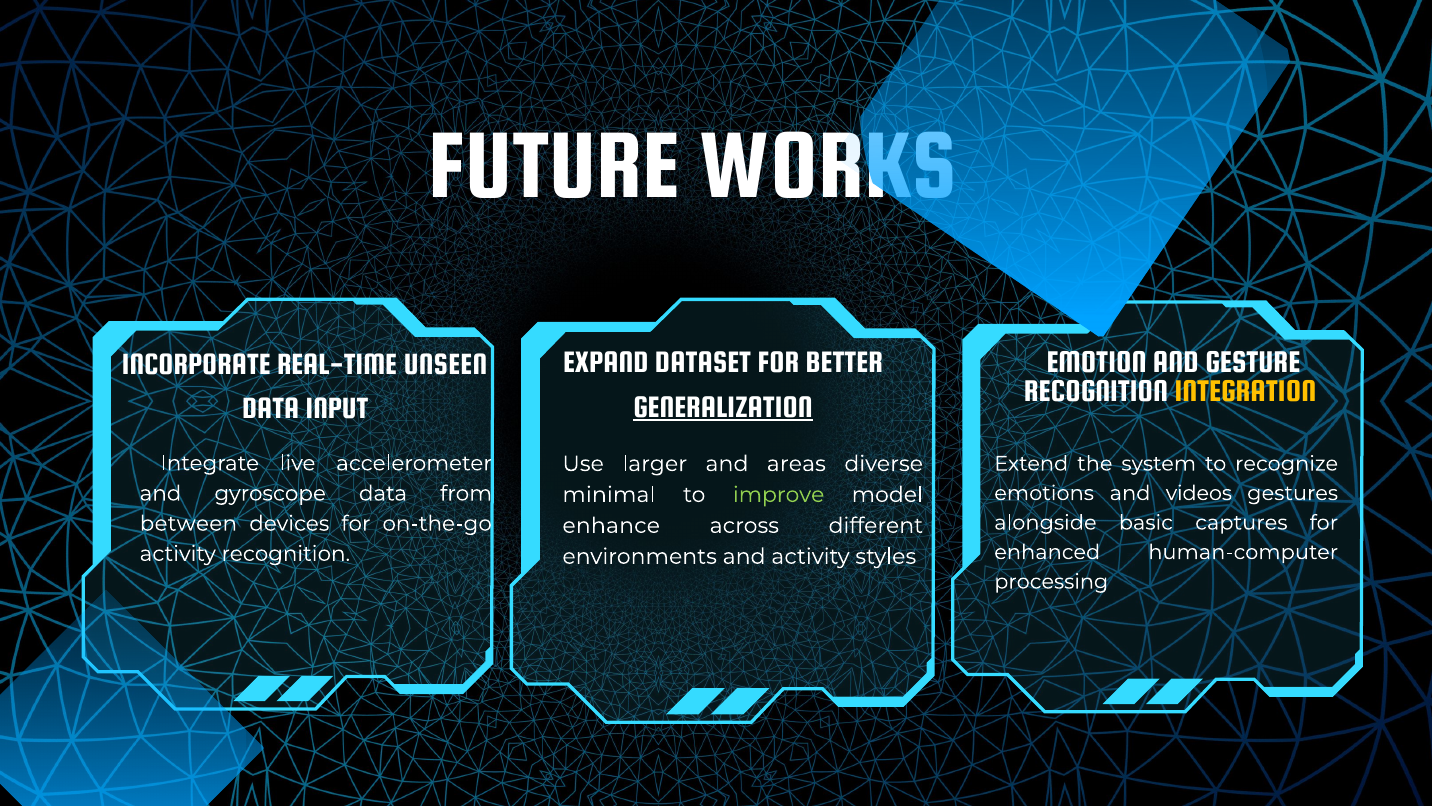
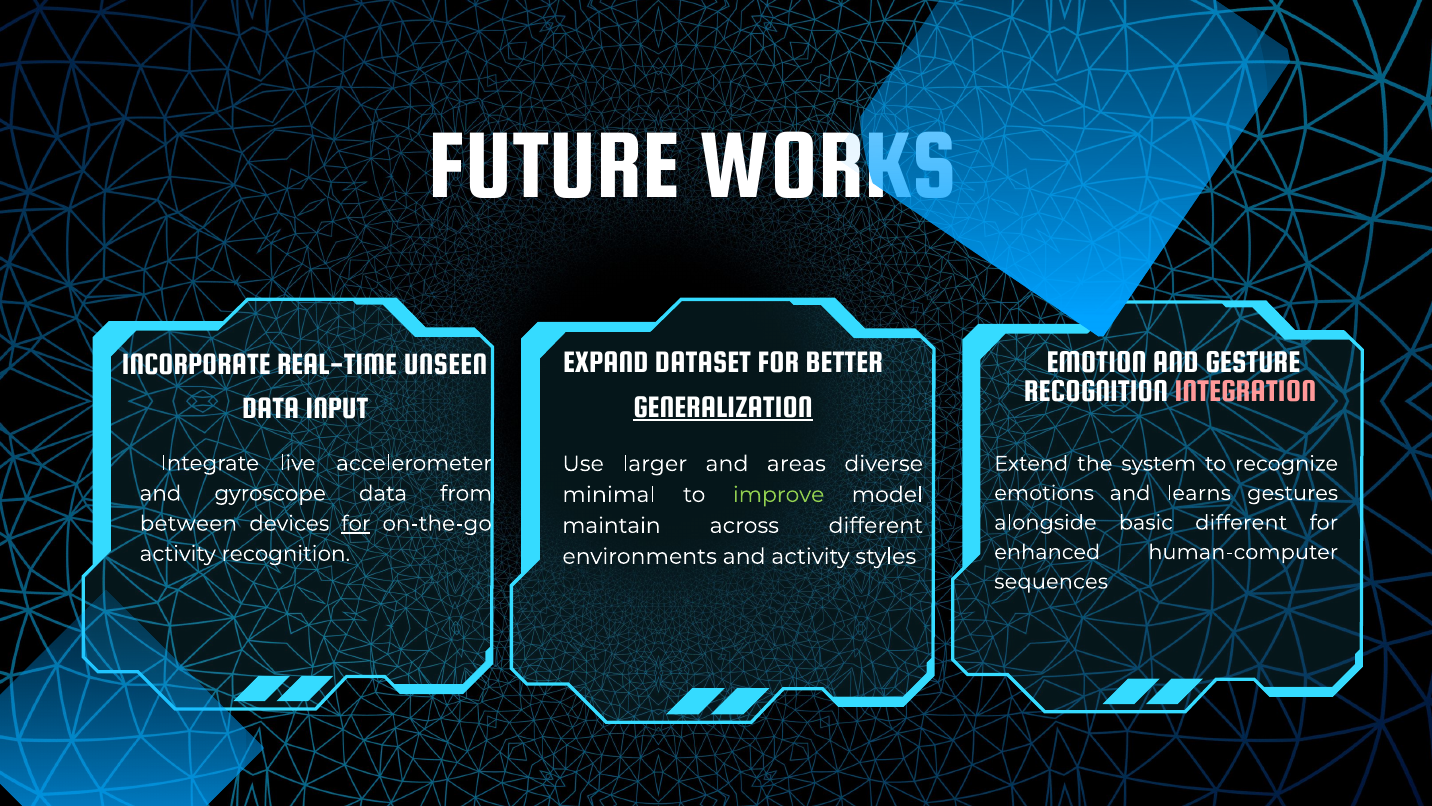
INTEGRATION colour: yellow -> pink (1245, 391)
videos: videos -> learns (1199, 493)
basic captures: captures -> different (1241, 522)
for underline: none -> present (356, 523)
enhance: enhance -> maintain (611, 525)
processing: processing -> sequences (1051, 581)
